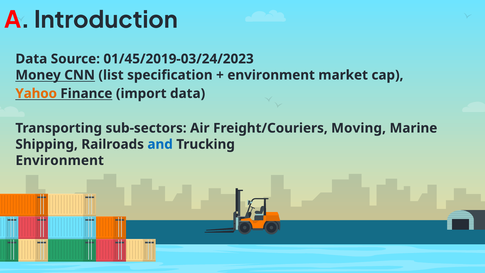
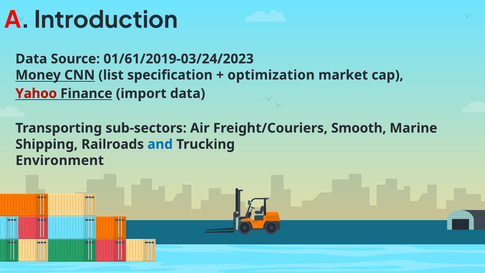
01/45/2019-03/24/2023: 01/45/2019-03/24/2023 -> 01/61/2019-03/24/2023 (179, 59)
environment: environment -> optimization (271, 75)
Yahoo colour: orange -> red (36, 93)
Moving: Moving -> Smooth (359, 128)
